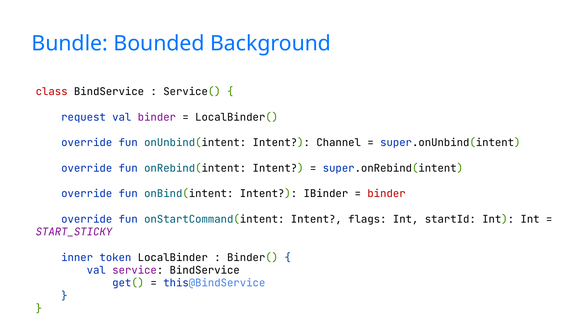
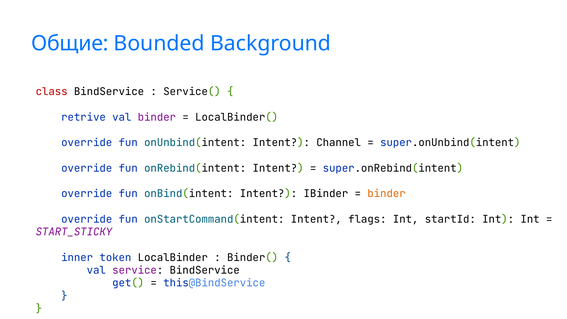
Bundle: Bundle -> Общие (70, 44)
request: request -> retrive (84, 117)
binder colour: red -> orange (387, 194)
